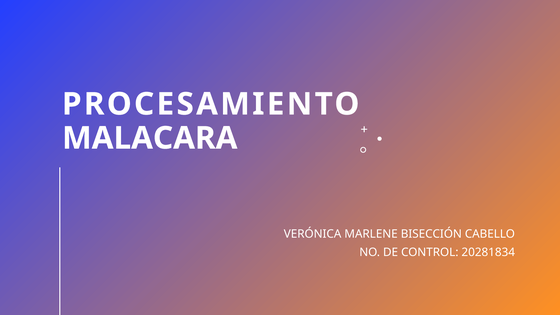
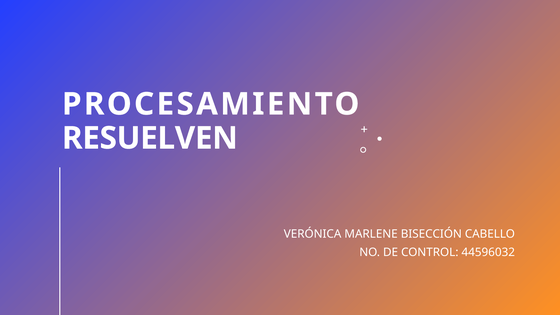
MALACARA: MALACARA -> RESUELVEN (150, 138)
20281834: 20281834 -> 44596032 (488, 252)
